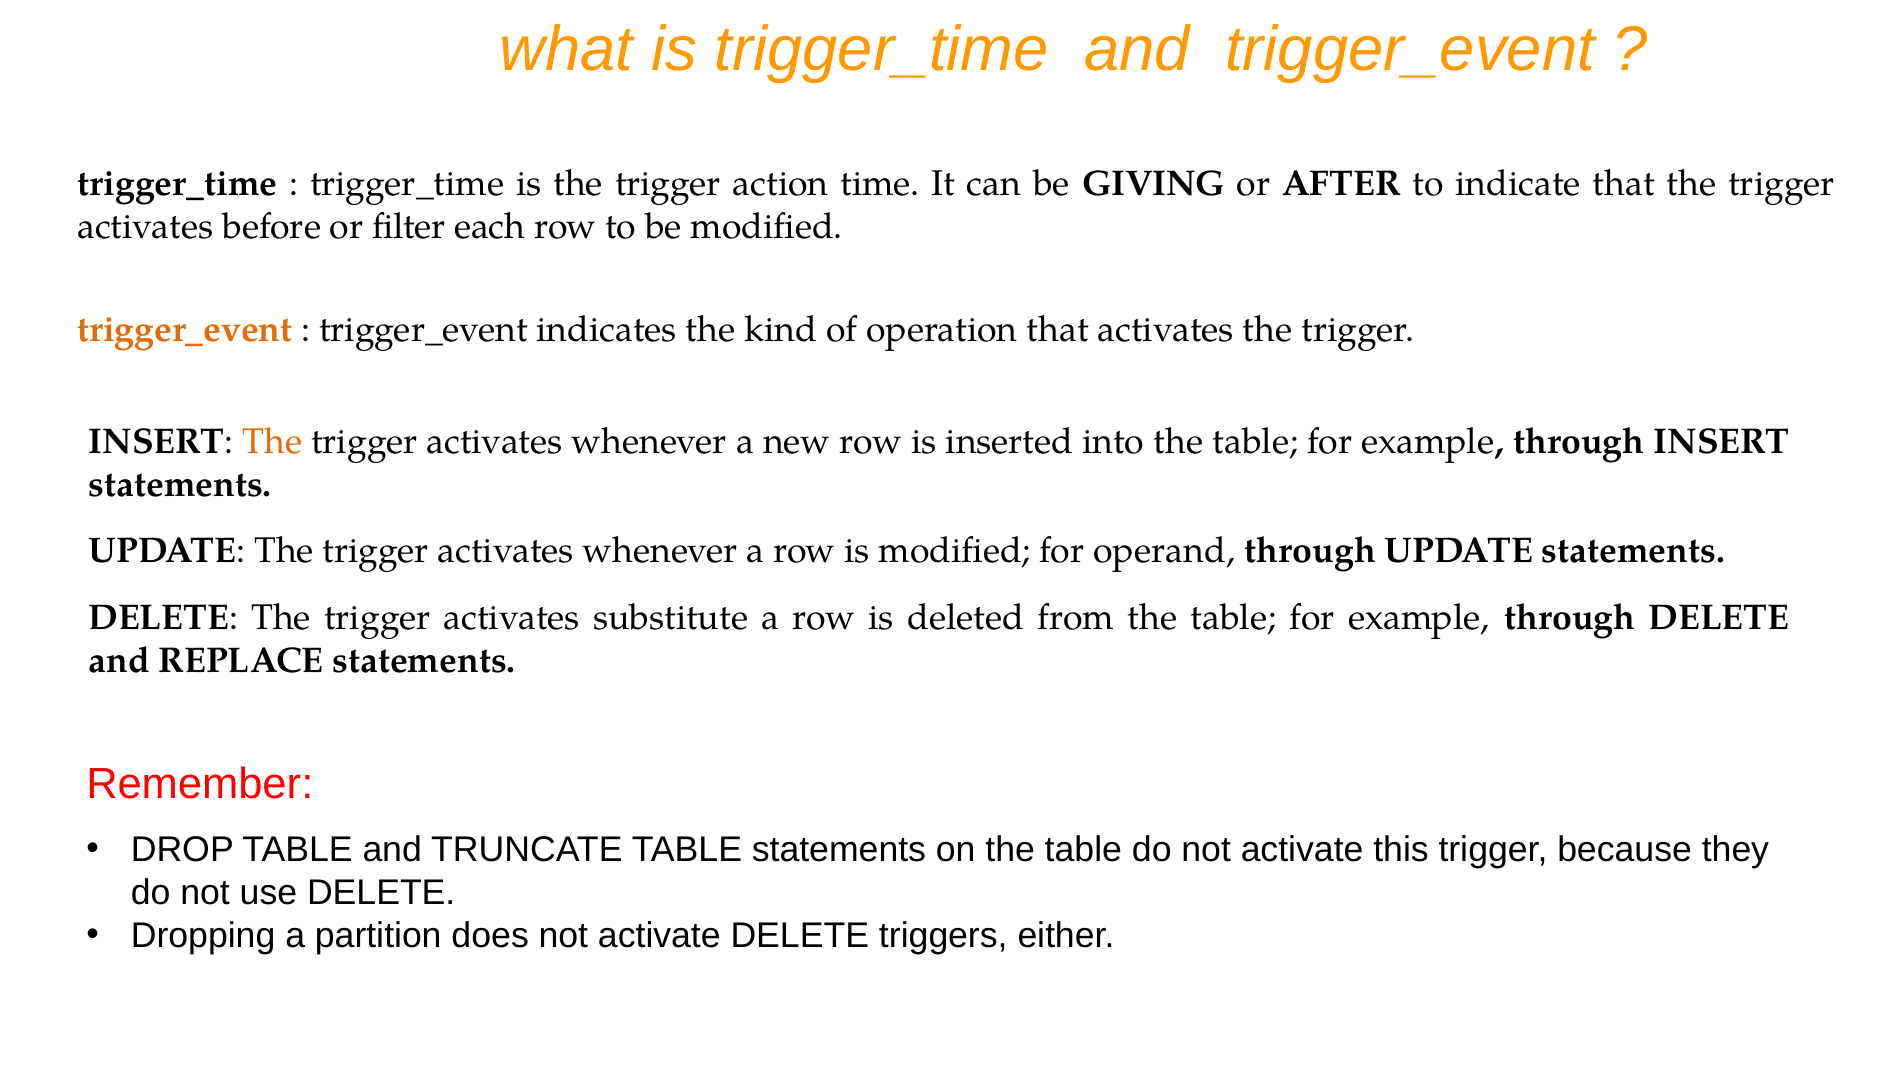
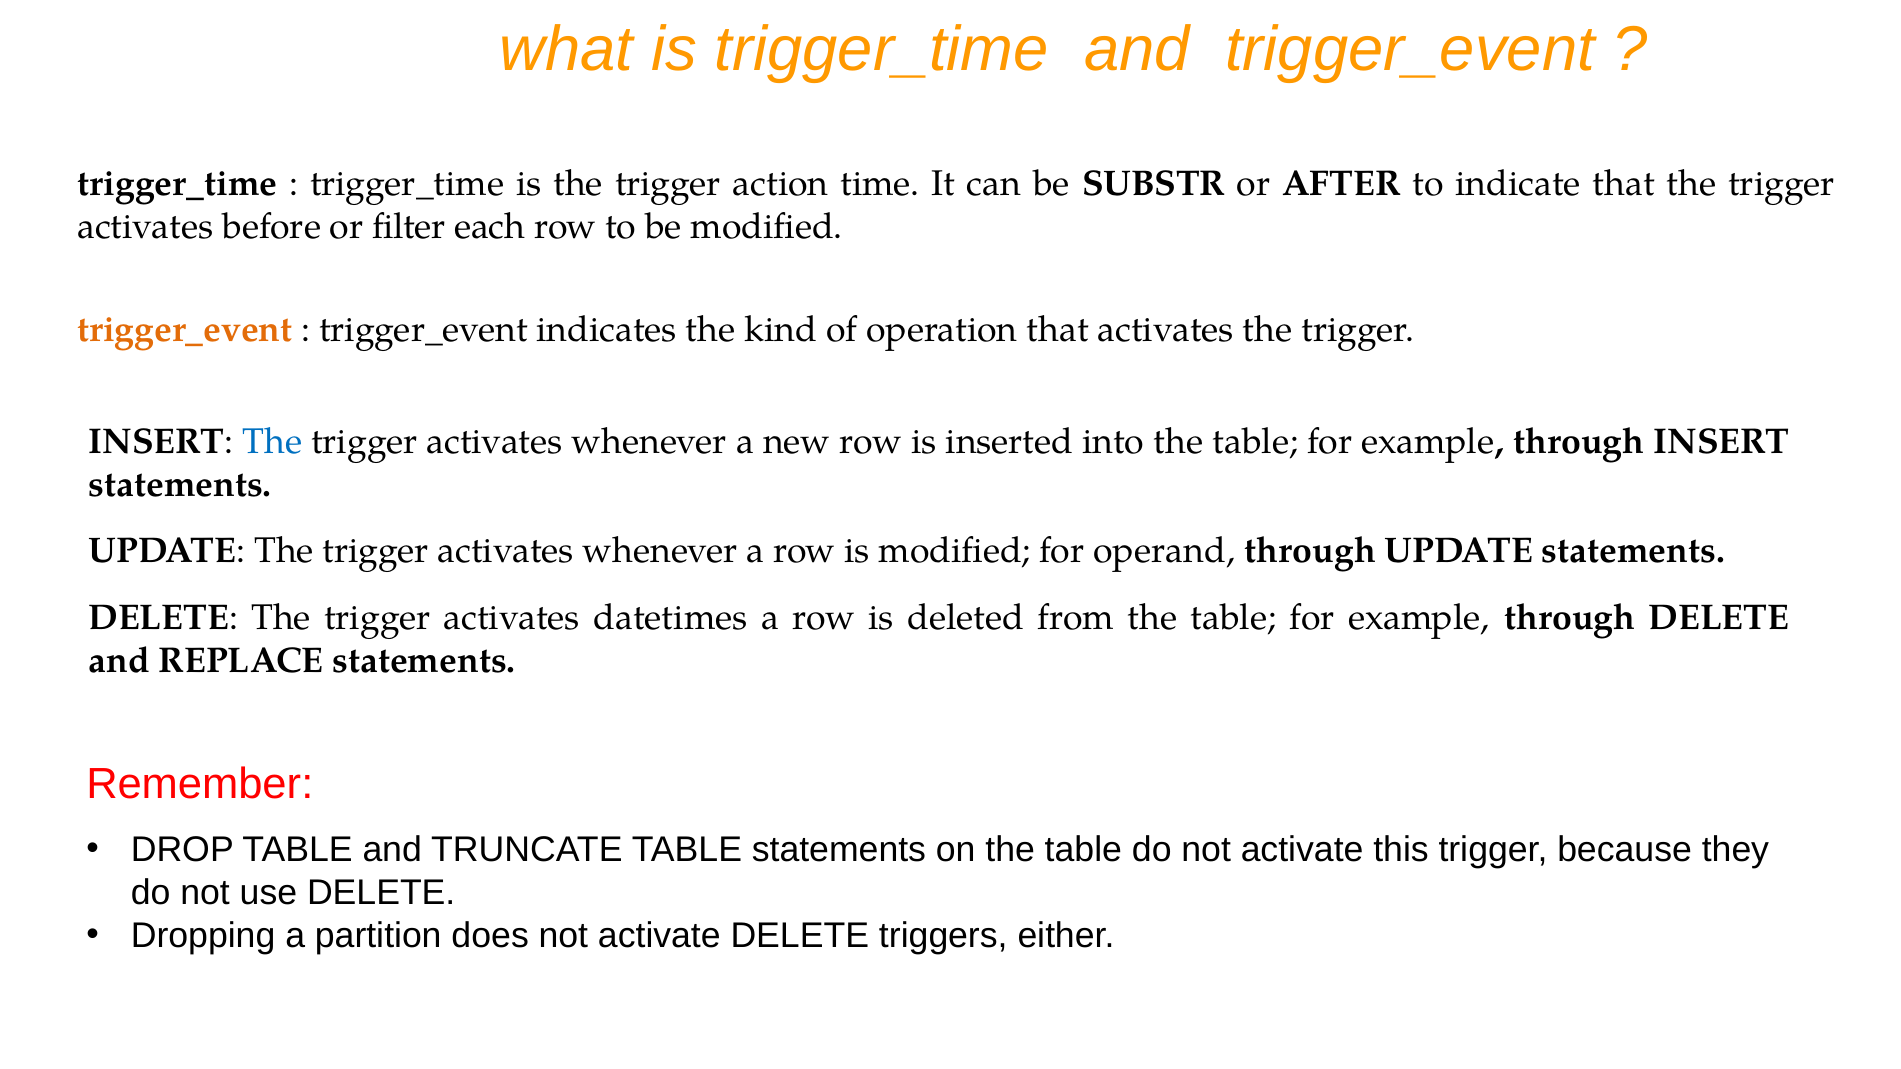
GIVING: GIVING -> SUBSTR (1154, 184)
The colour: orange -> blue (272, 442)
substitute: substitute -> datetimes (671, 618)
